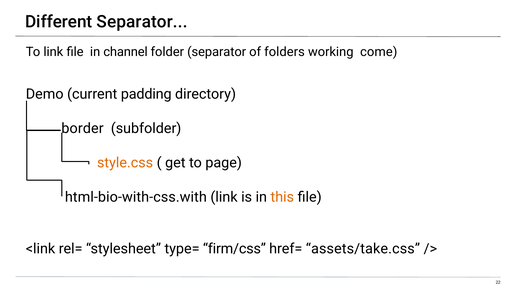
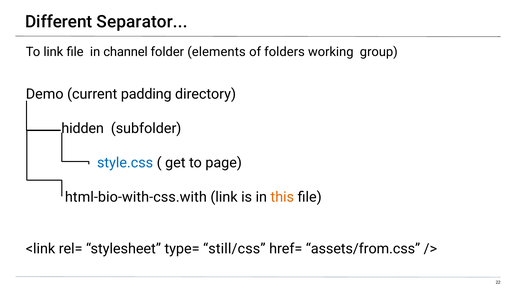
folder separator: separator -> elements (217, 52)
come: come -> group (379, 52)
border: border -> hidden (83, 129)
style.css colour: orange -> blue (125, 163)
firm/css: firm/css -> still/css (234, 249)
assets/take.css: assets/take.css -> assets/from.css (363, 249)
